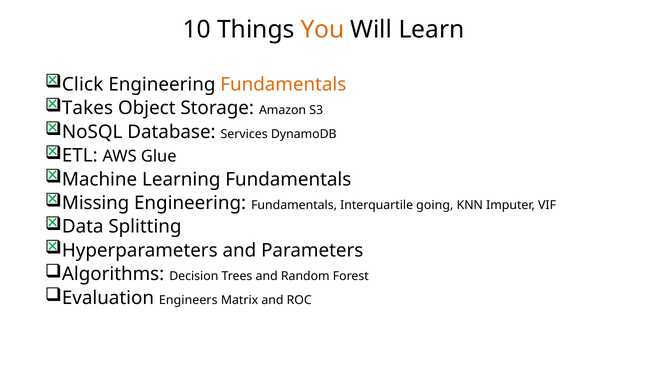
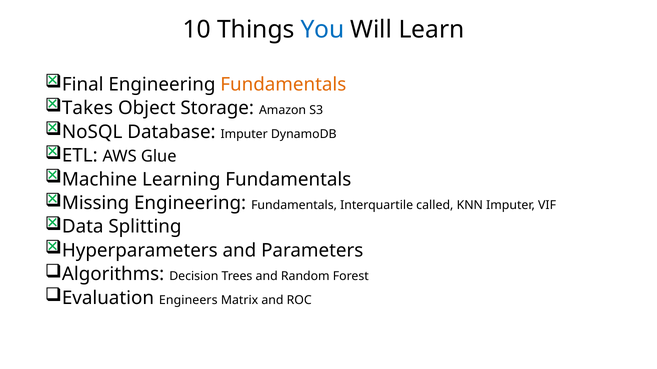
You colour: orange -> blue (322, 30)
Click: Click -> Final (83, 85)
Database Services: Services -> Imputer (244, 134)
going: going -> called (435, 206)
